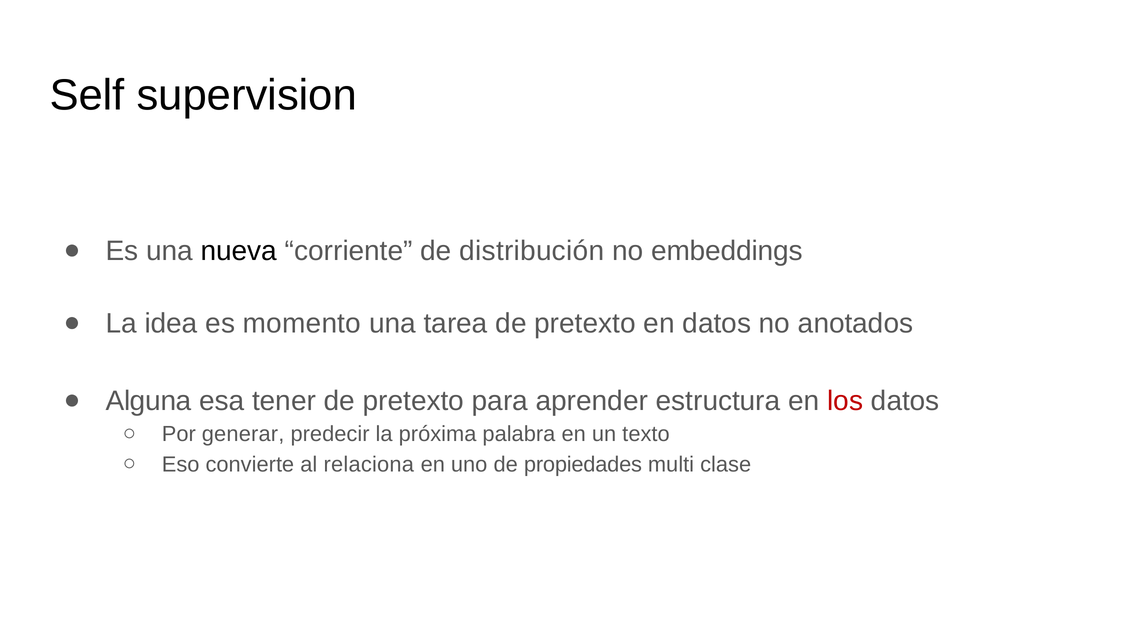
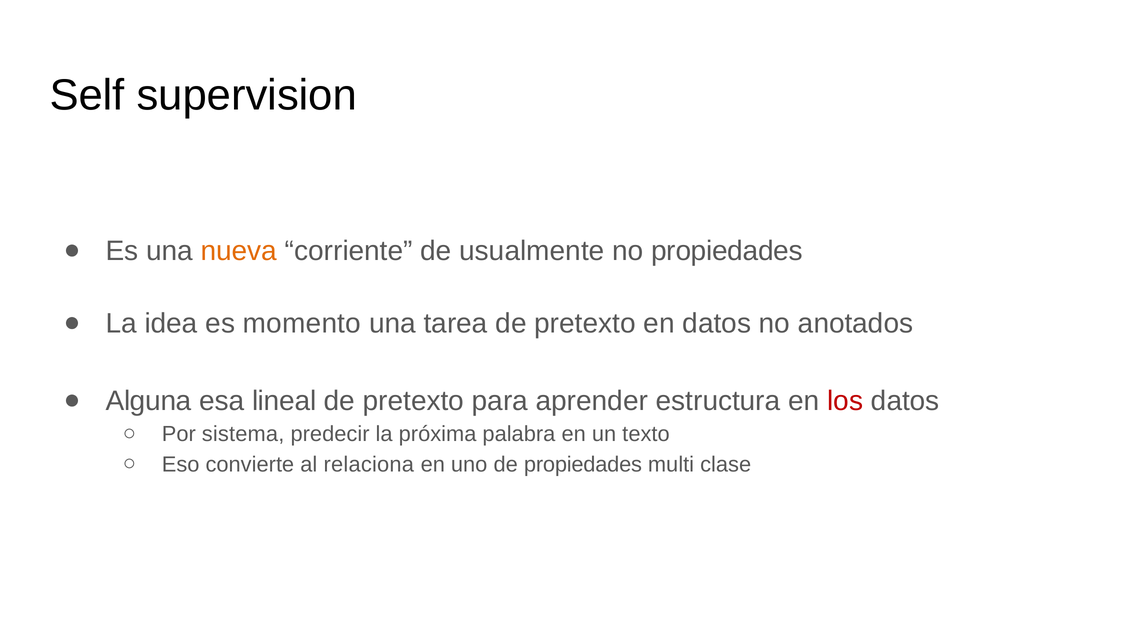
nueva colour: black -> orange (239, 251)
distribución: distribución -> usualmente (532, 251)
no embeddings: embeddings -> propiedades (727, 251)
tener: tener -> lineal (284, 401)
generar: generar -> sistema (243, 434)
